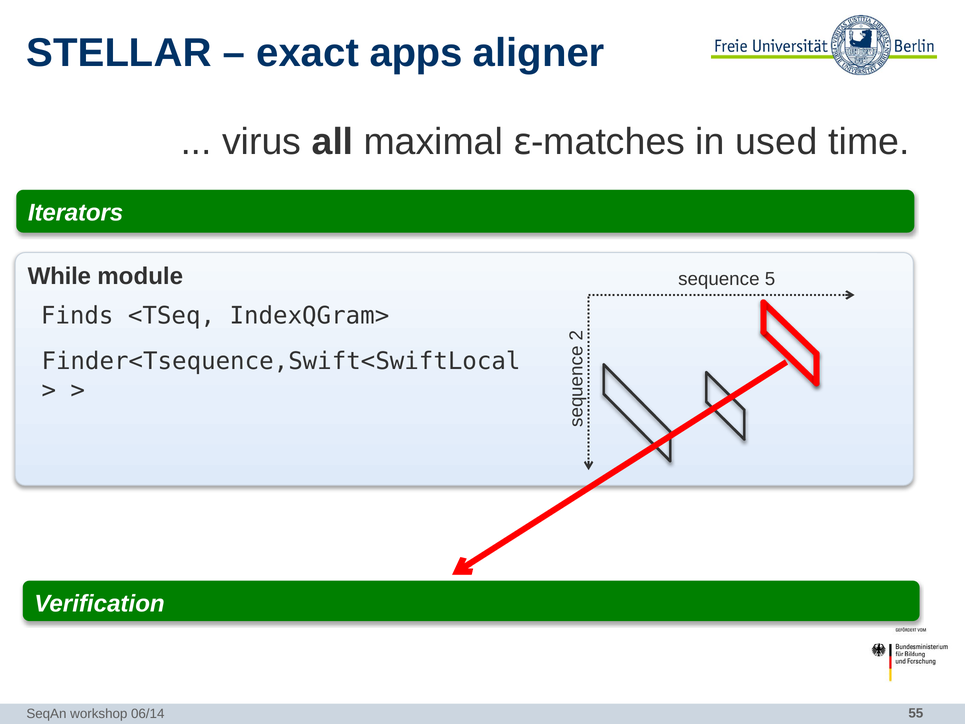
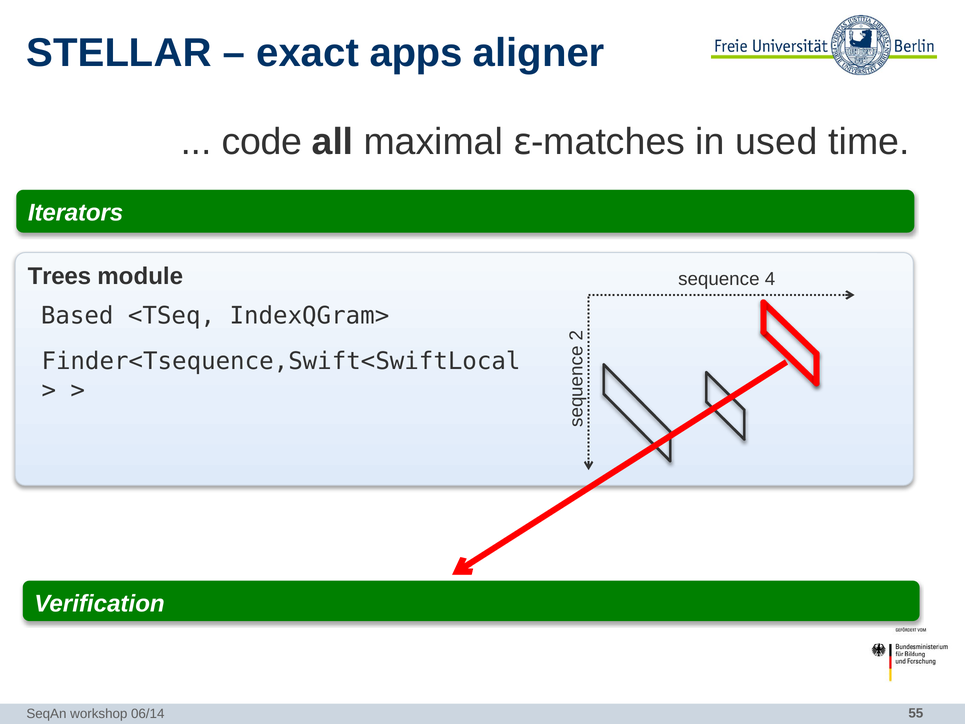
virus: virus -> code (262, 142)
While: While -> Trees (59, 276)
5: 5 -> 4 (770, 279)
Finds: Finds -> Based (77, 316)
